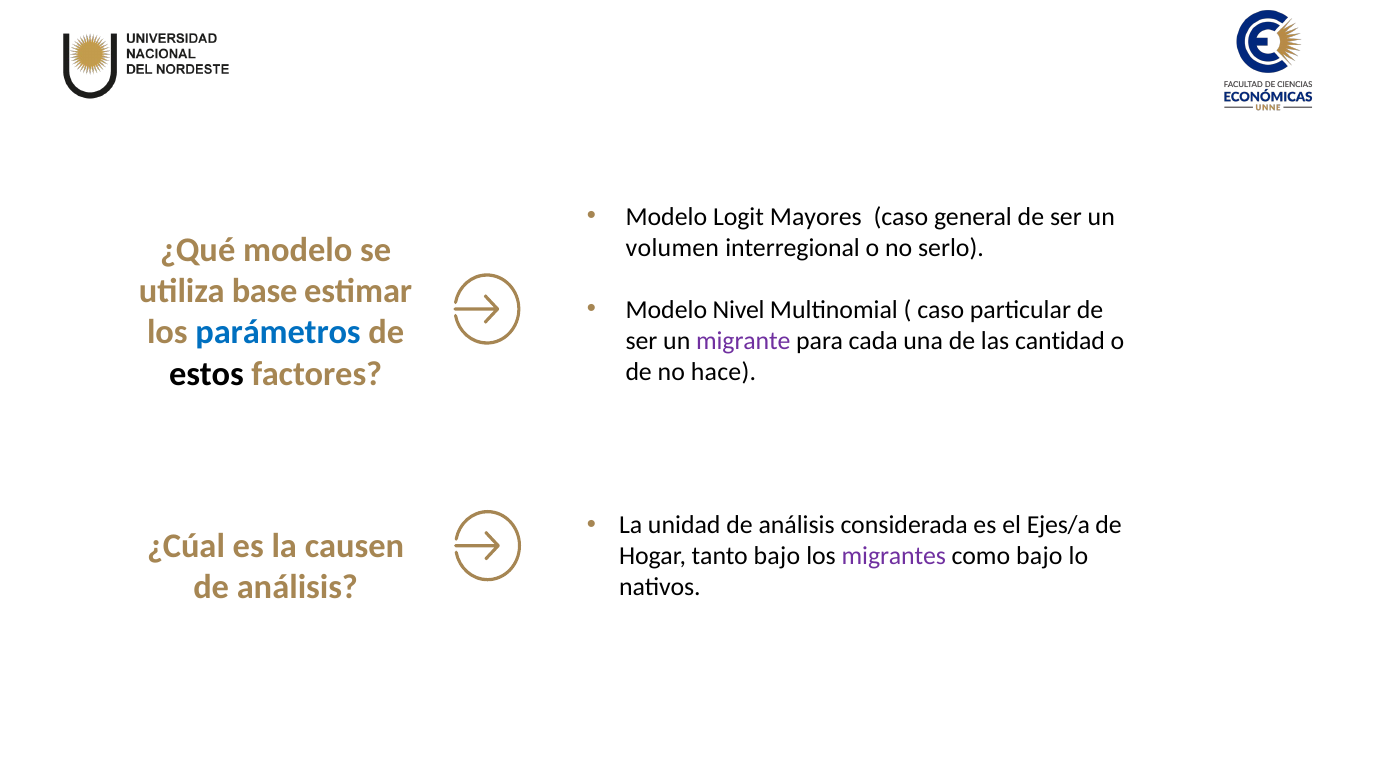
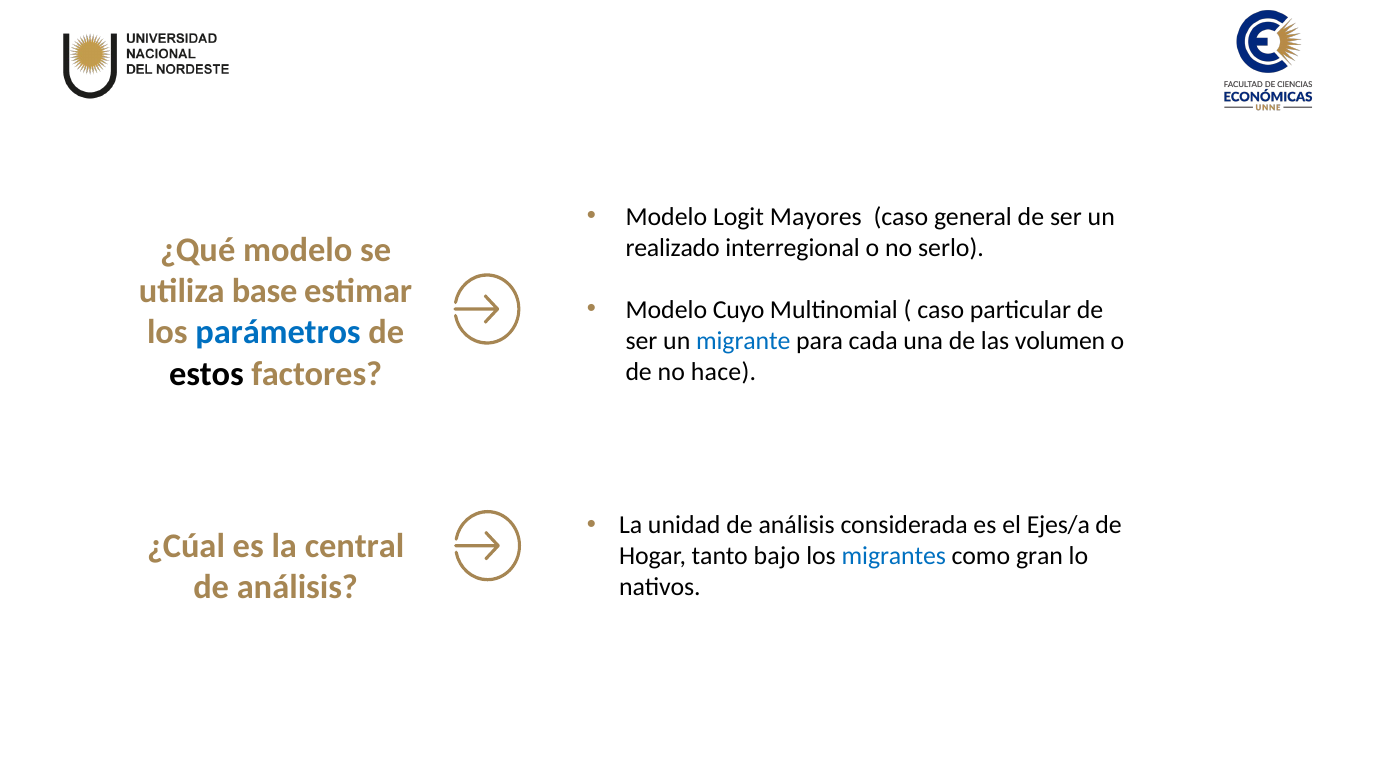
volumen: volumen -> realizado (673, 248)
Nivel: Nivel -> Cuyo (739, 310)
migrante colour: purple -> blue (743, 341)
cantidad: cantidad -> volumen (1060, 341)
causen: causen -> central (355, 546)
migrantes colour: purple -> blue (894, 556)
como bajo: bajo -> gran (1039, 556)
